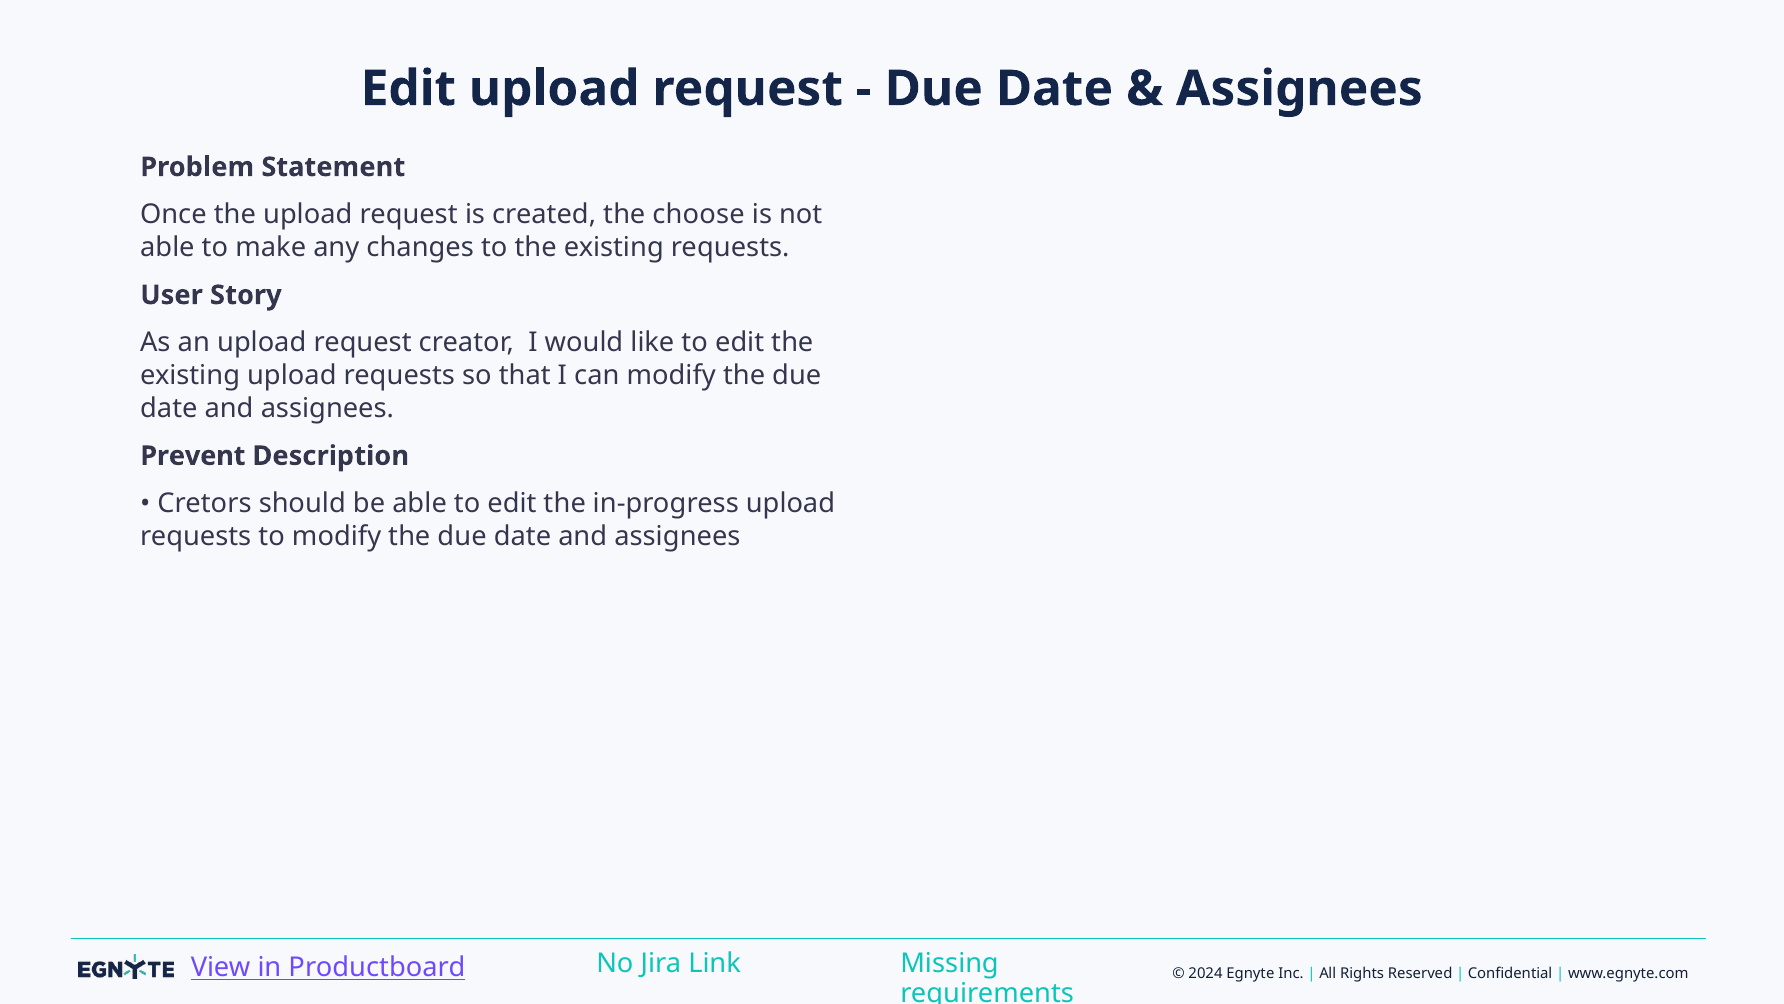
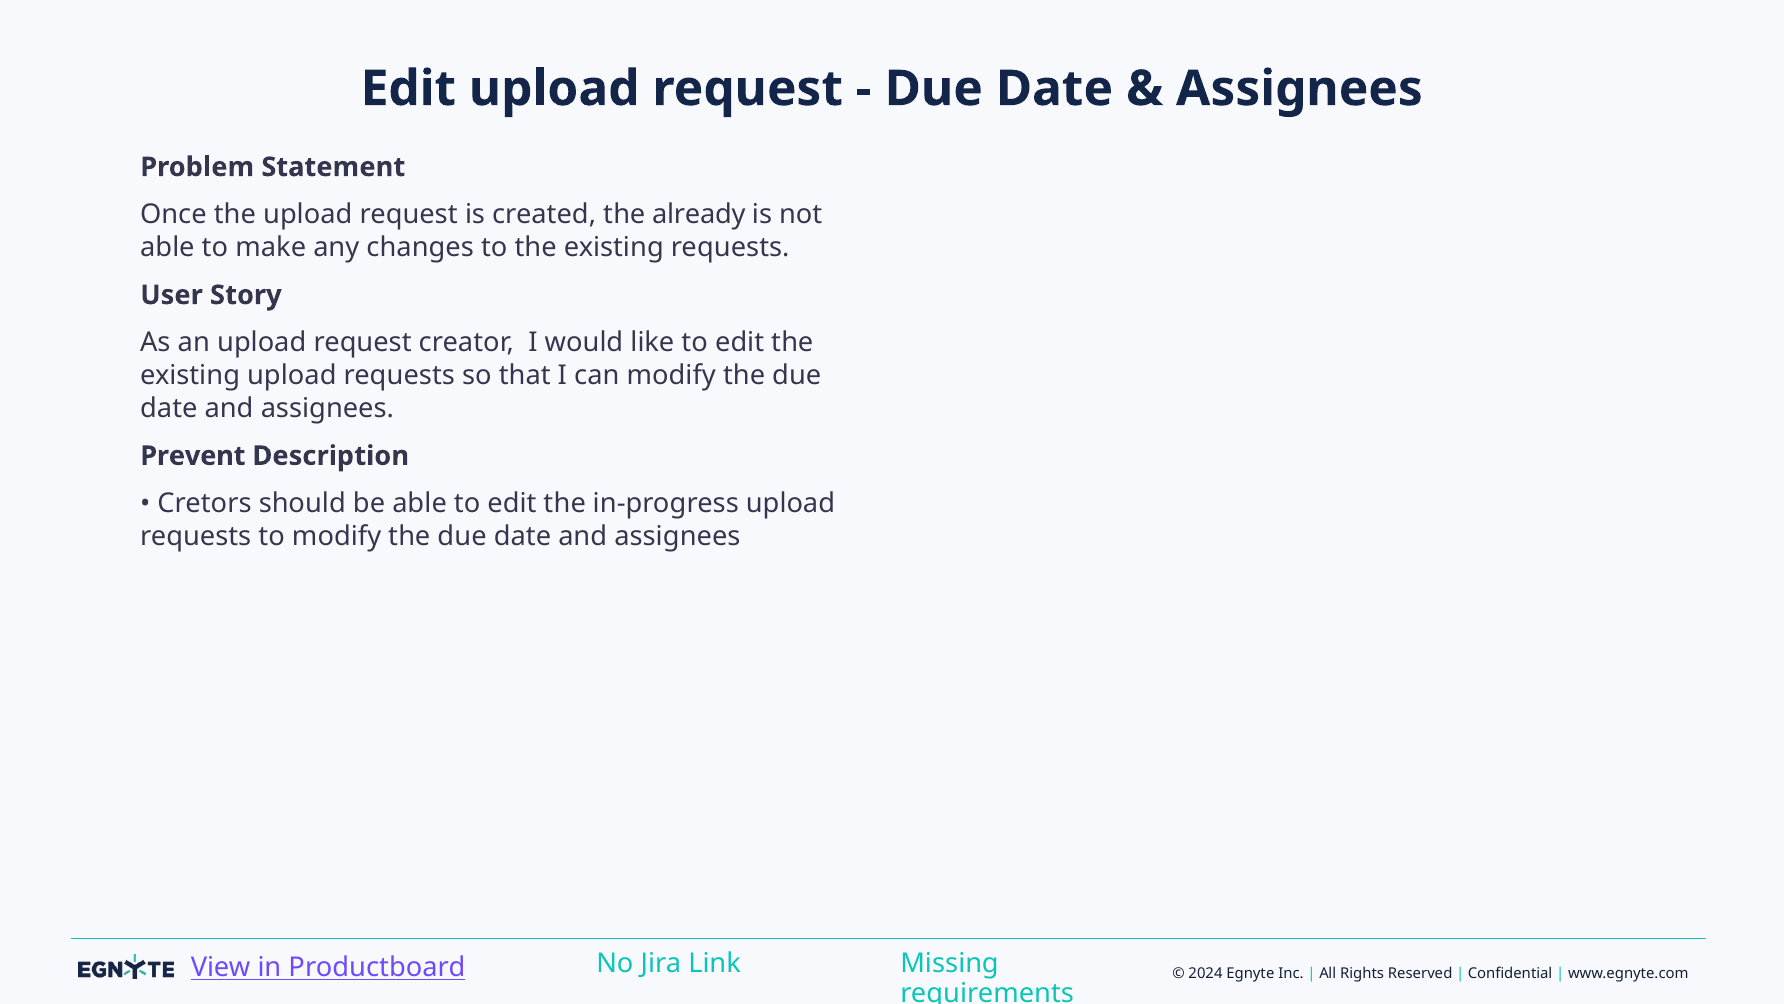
choose: choose -> already (699, 215)
